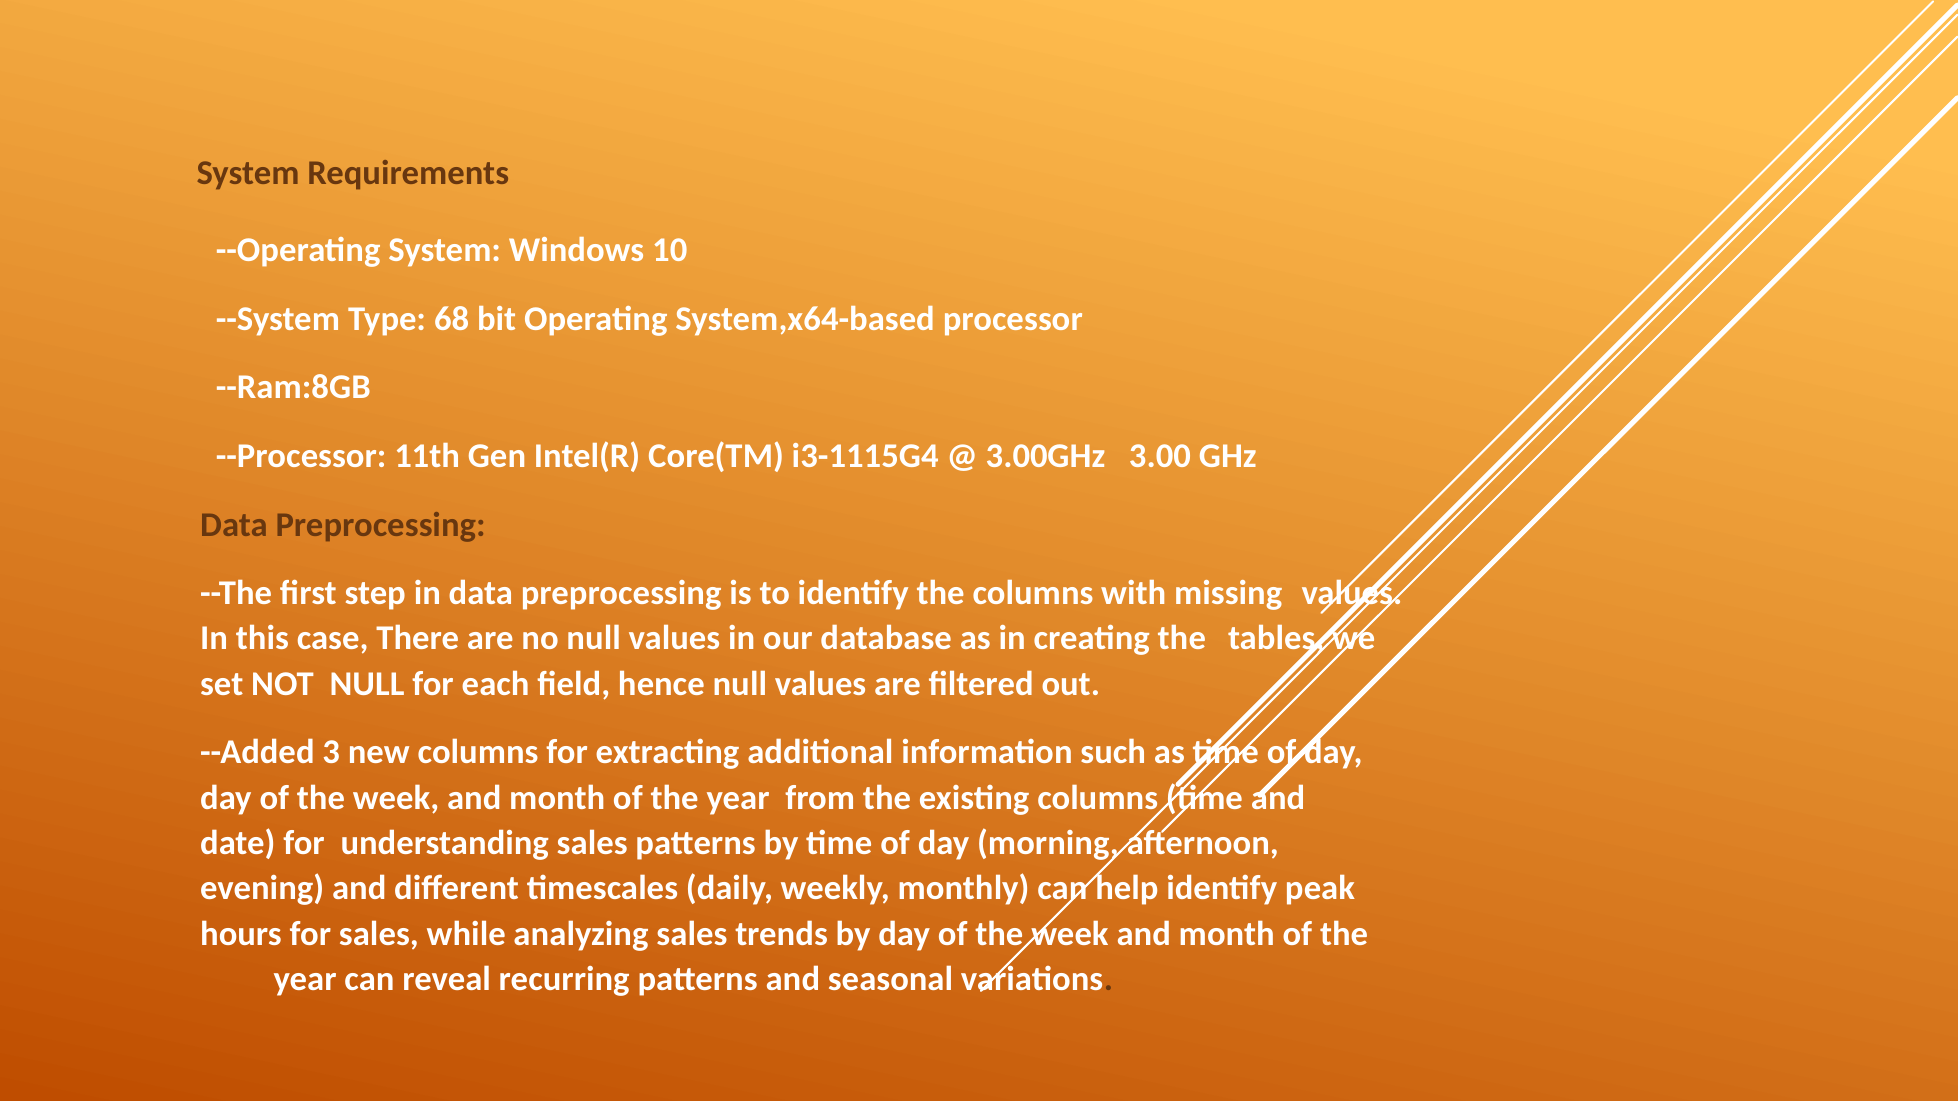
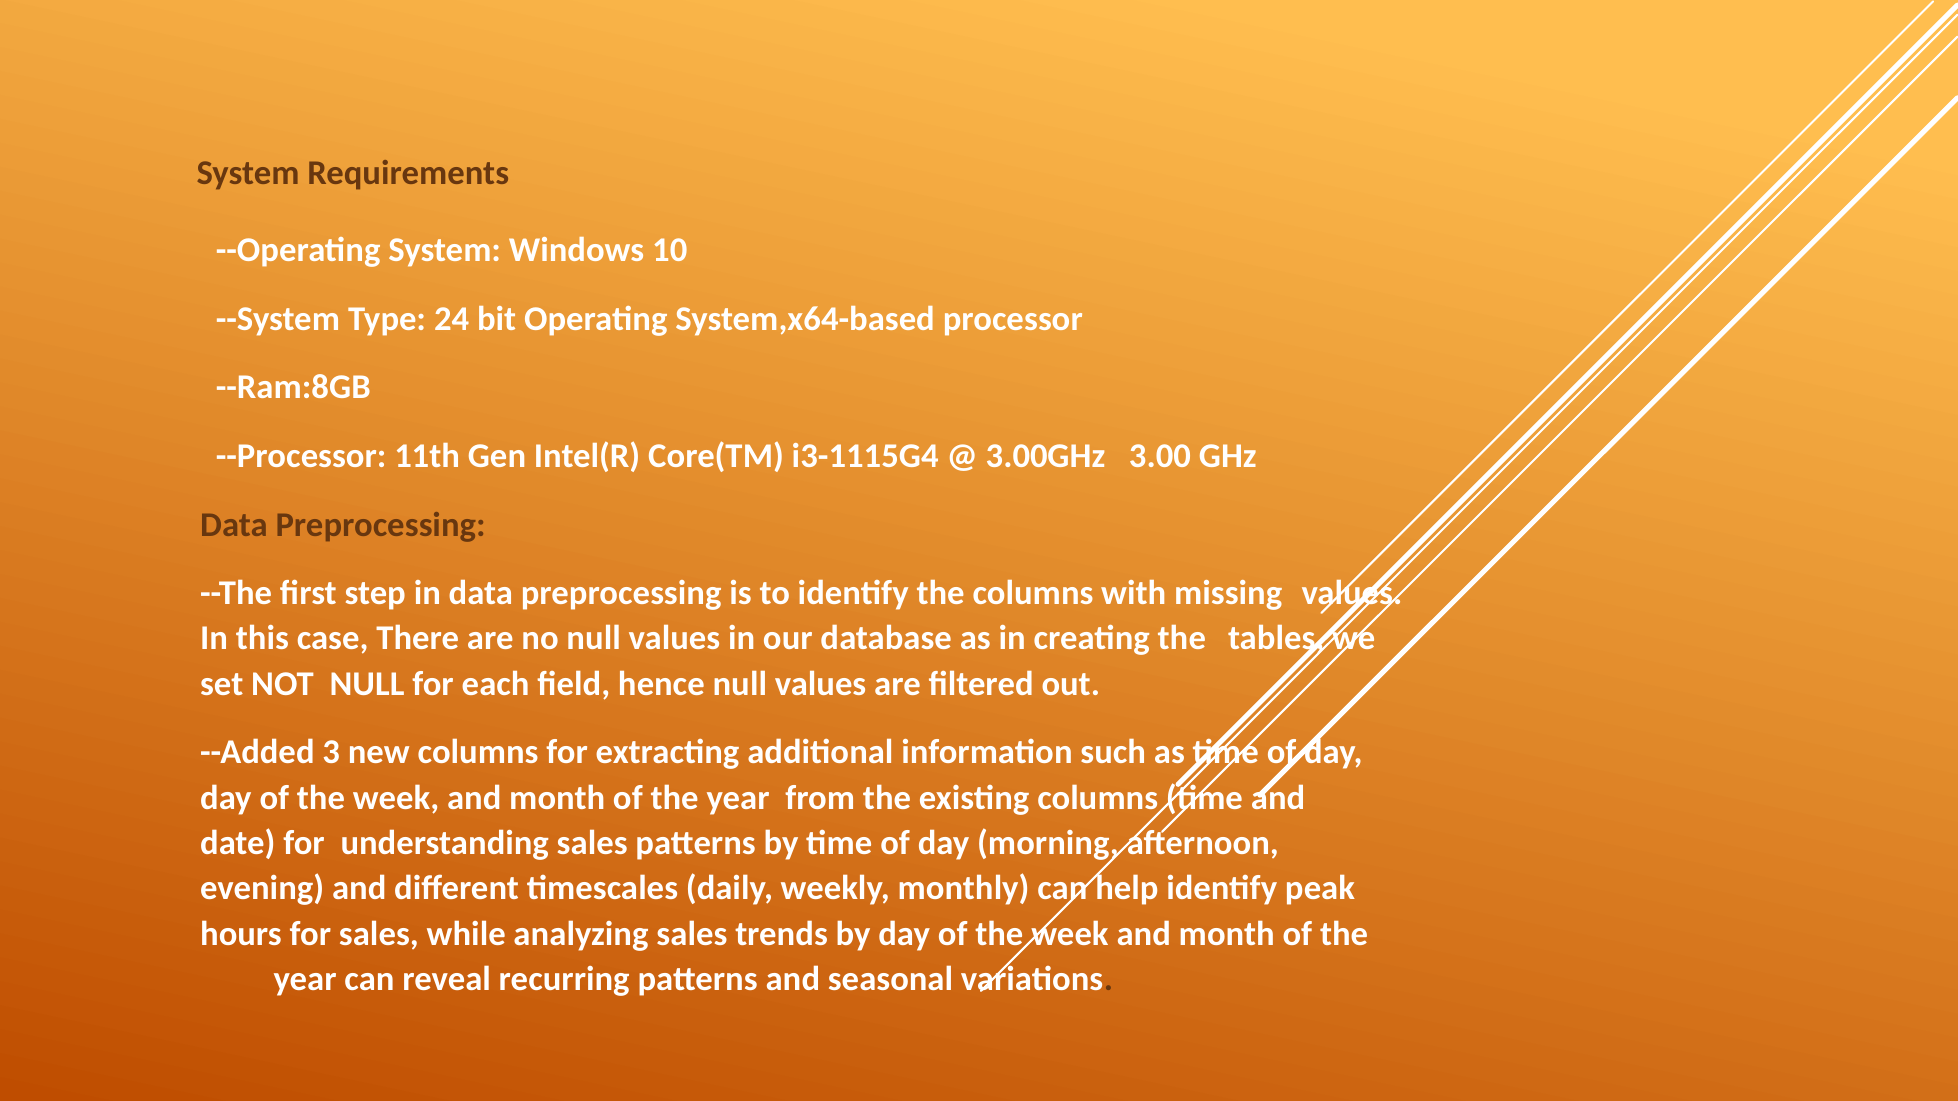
68: 68 -> 24 (452, 319)
